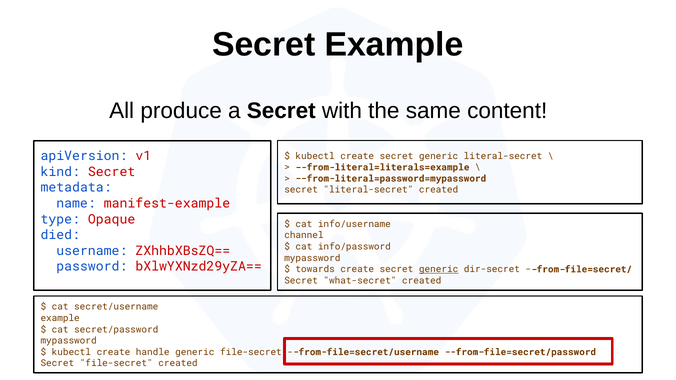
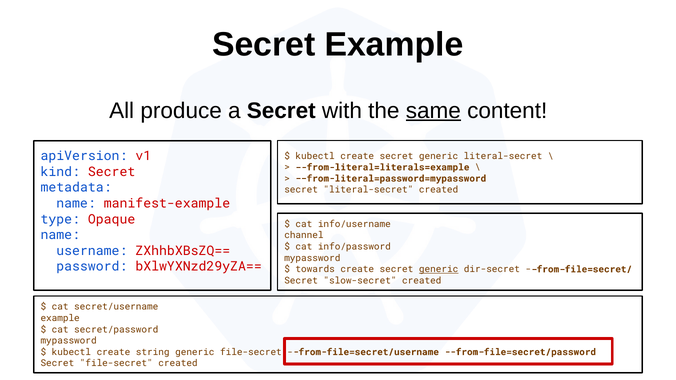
same underline: none -> present (433, 111)
died: died -> name (60, 235)
what-secret: what-secret -> slow-secret (360, 281)
handle: handle -> string (153, 352)
